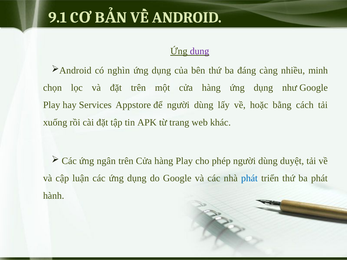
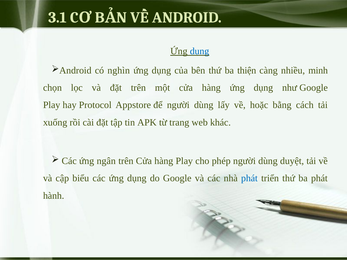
9.1: 9.1 -> 3.1 (58, 18)
dụng colour: purple -> blue (200, 51)
đáng: đáng -> thiện (247, 70)
Services: Services -> Protocol (95, 105)
luận: luận -> biểu (81, 178)
